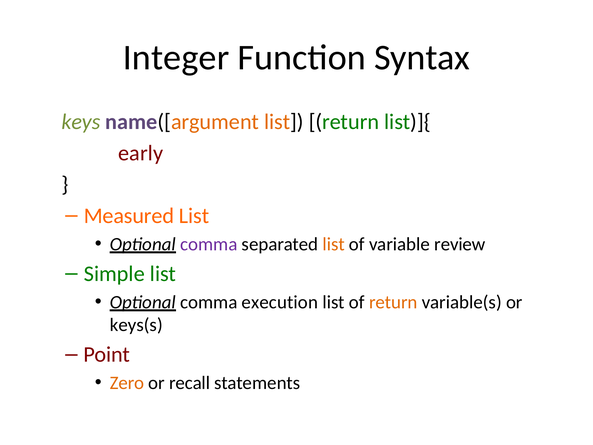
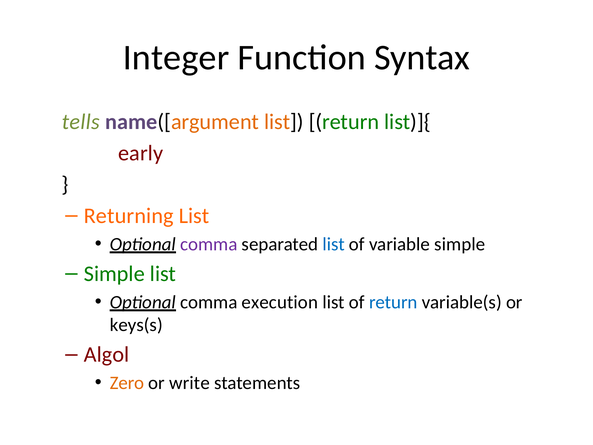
keys: keys -> tells (81, 122)
Measured: Measured -> Returning (129, 216)
list colour: orange -> blue (334, 244)
variable review: review -> simple (460, 244)
return colour: orange -> blue (393, 302)
Point: Point -> Algol (107, 354)
recall: recall -> write (189, 383)
